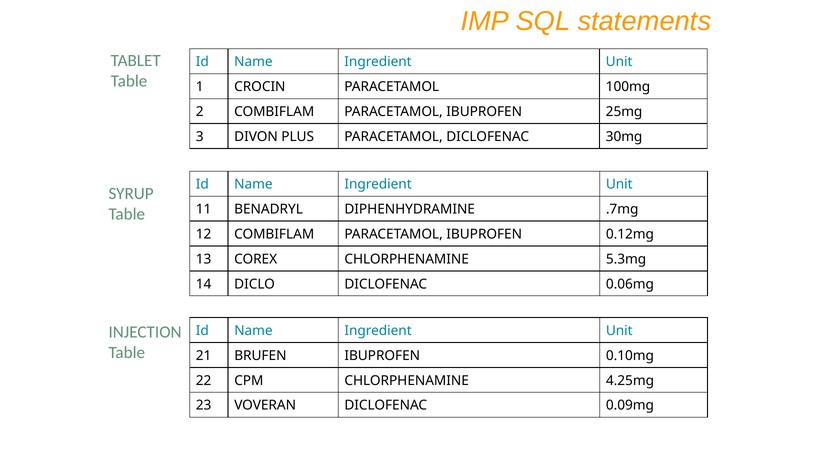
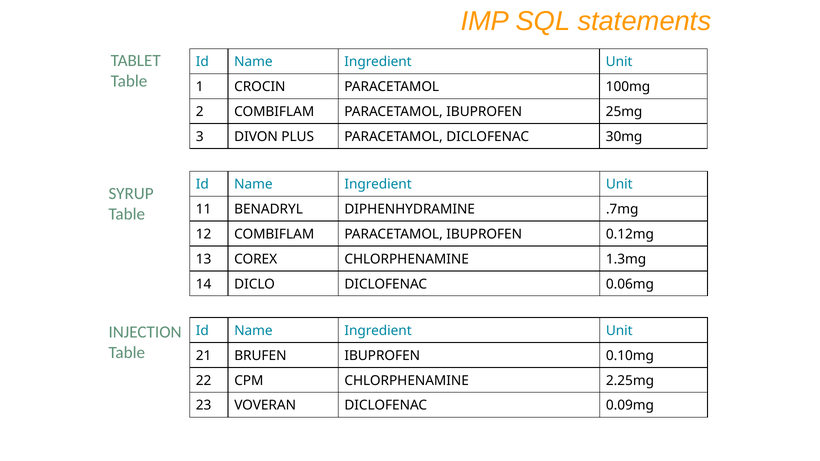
5.3mg: 5.3mg -> 1.3mg (626, 259)
4.25mg: 4.25mg -> 2.25mg (630, 381)
